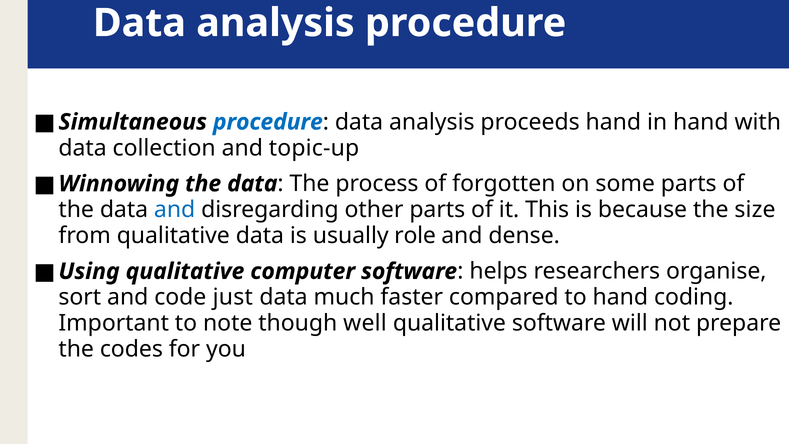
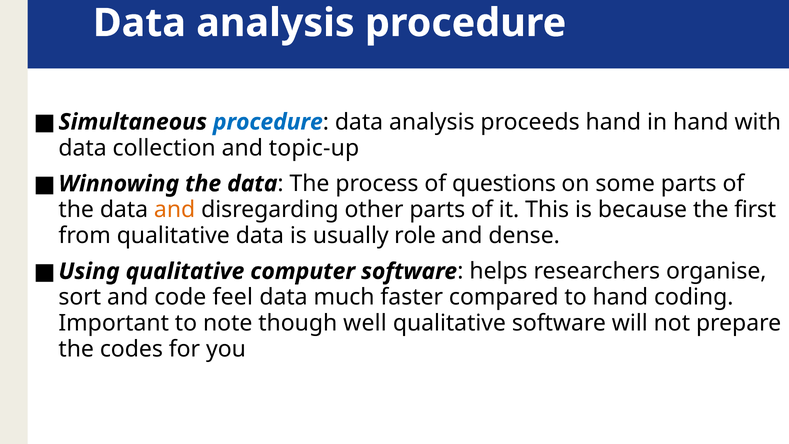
forgotten: forgotten -> questions (504, 184)
and colour: blue -> orange (175, 210)
size: size -> first (755, 210)
just: just -> feel (233, 297)
